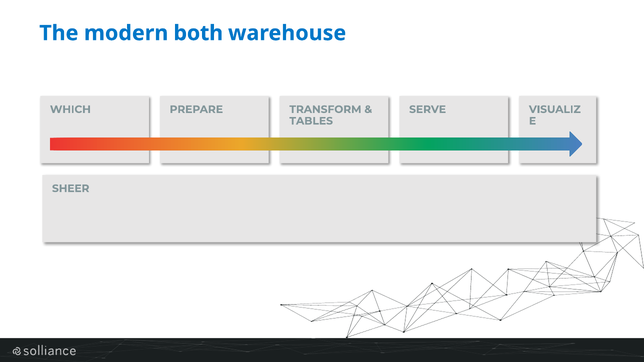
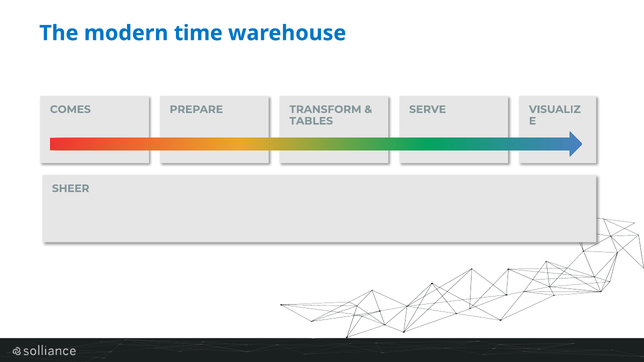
both: both -> time (198, 33)
WHICH: WHICH -> COMES (70, 109)
